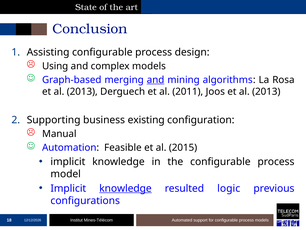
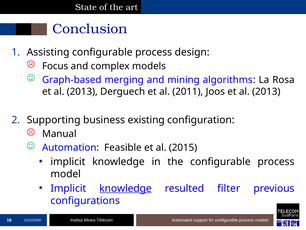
Using: Using -> Focus (55, 66)
and underline: present -> none (156, 80)
logic: logic -> filter (229, 188)
